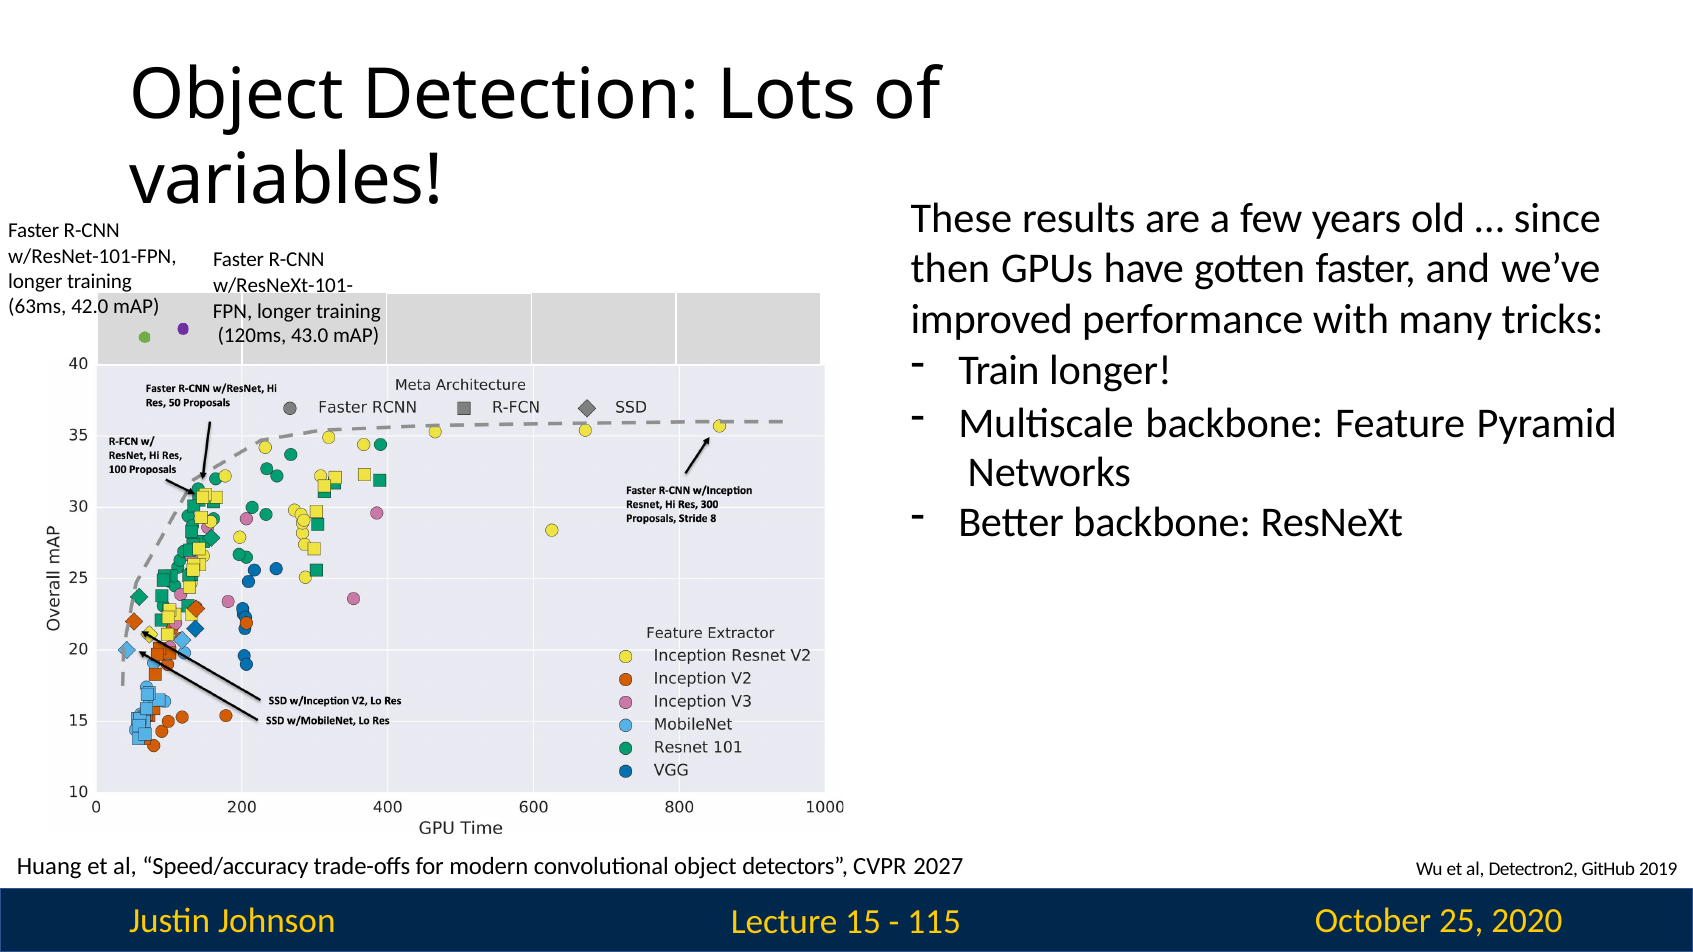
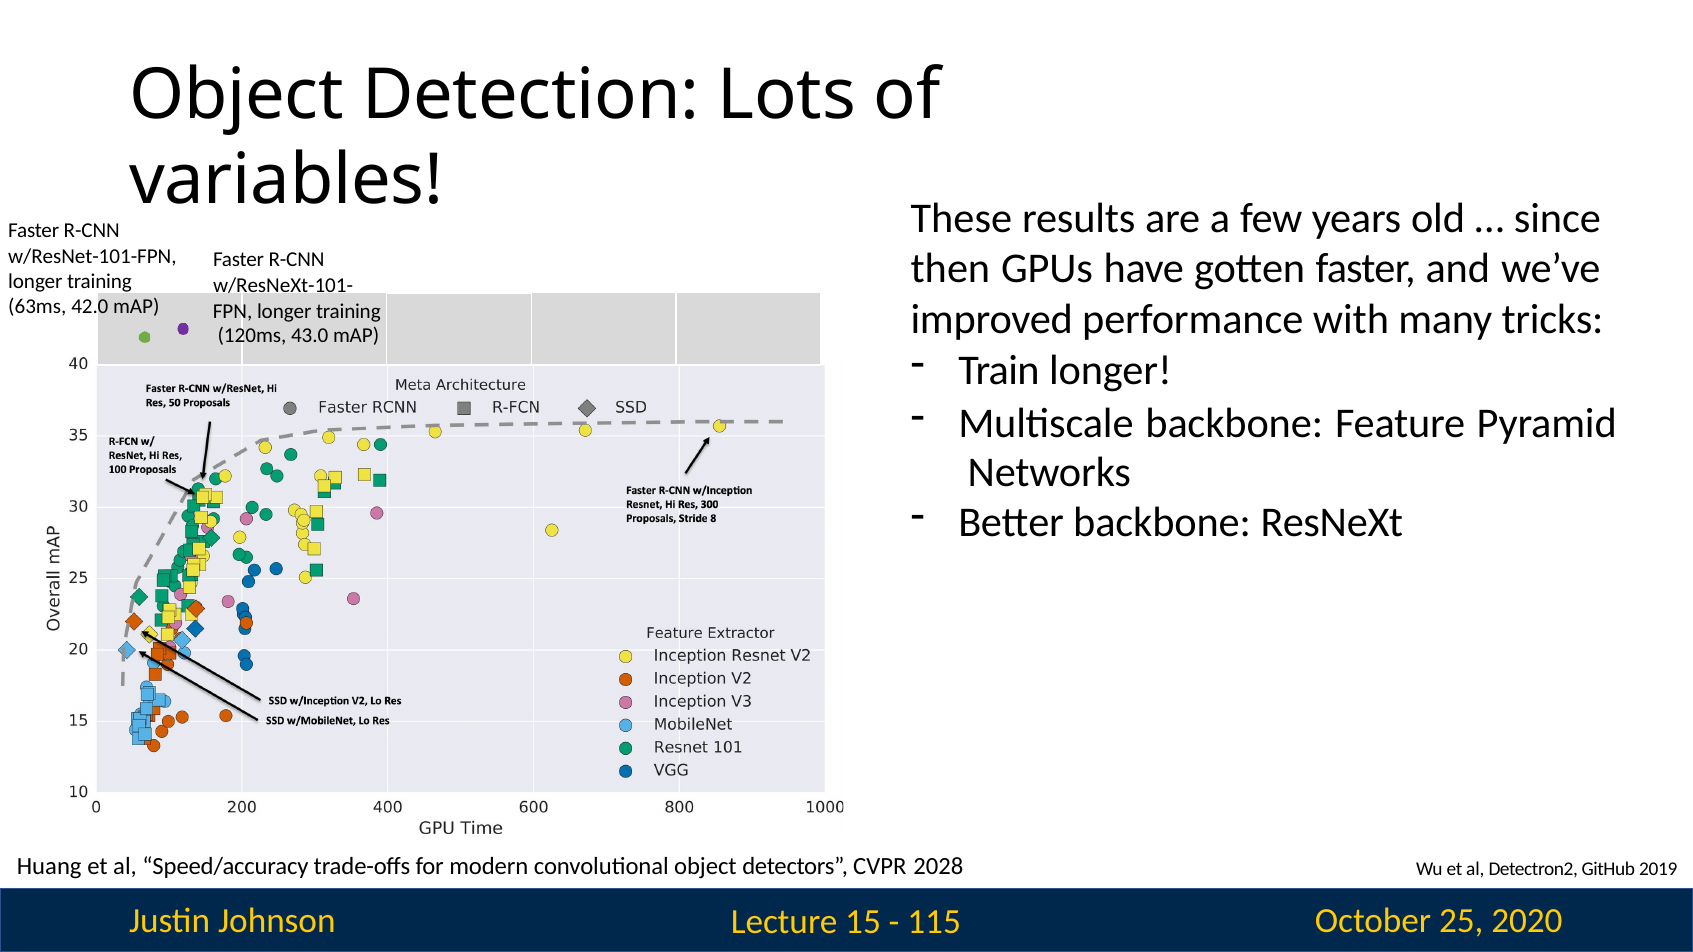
2027: 2027 -> 2028 (938, 867)
